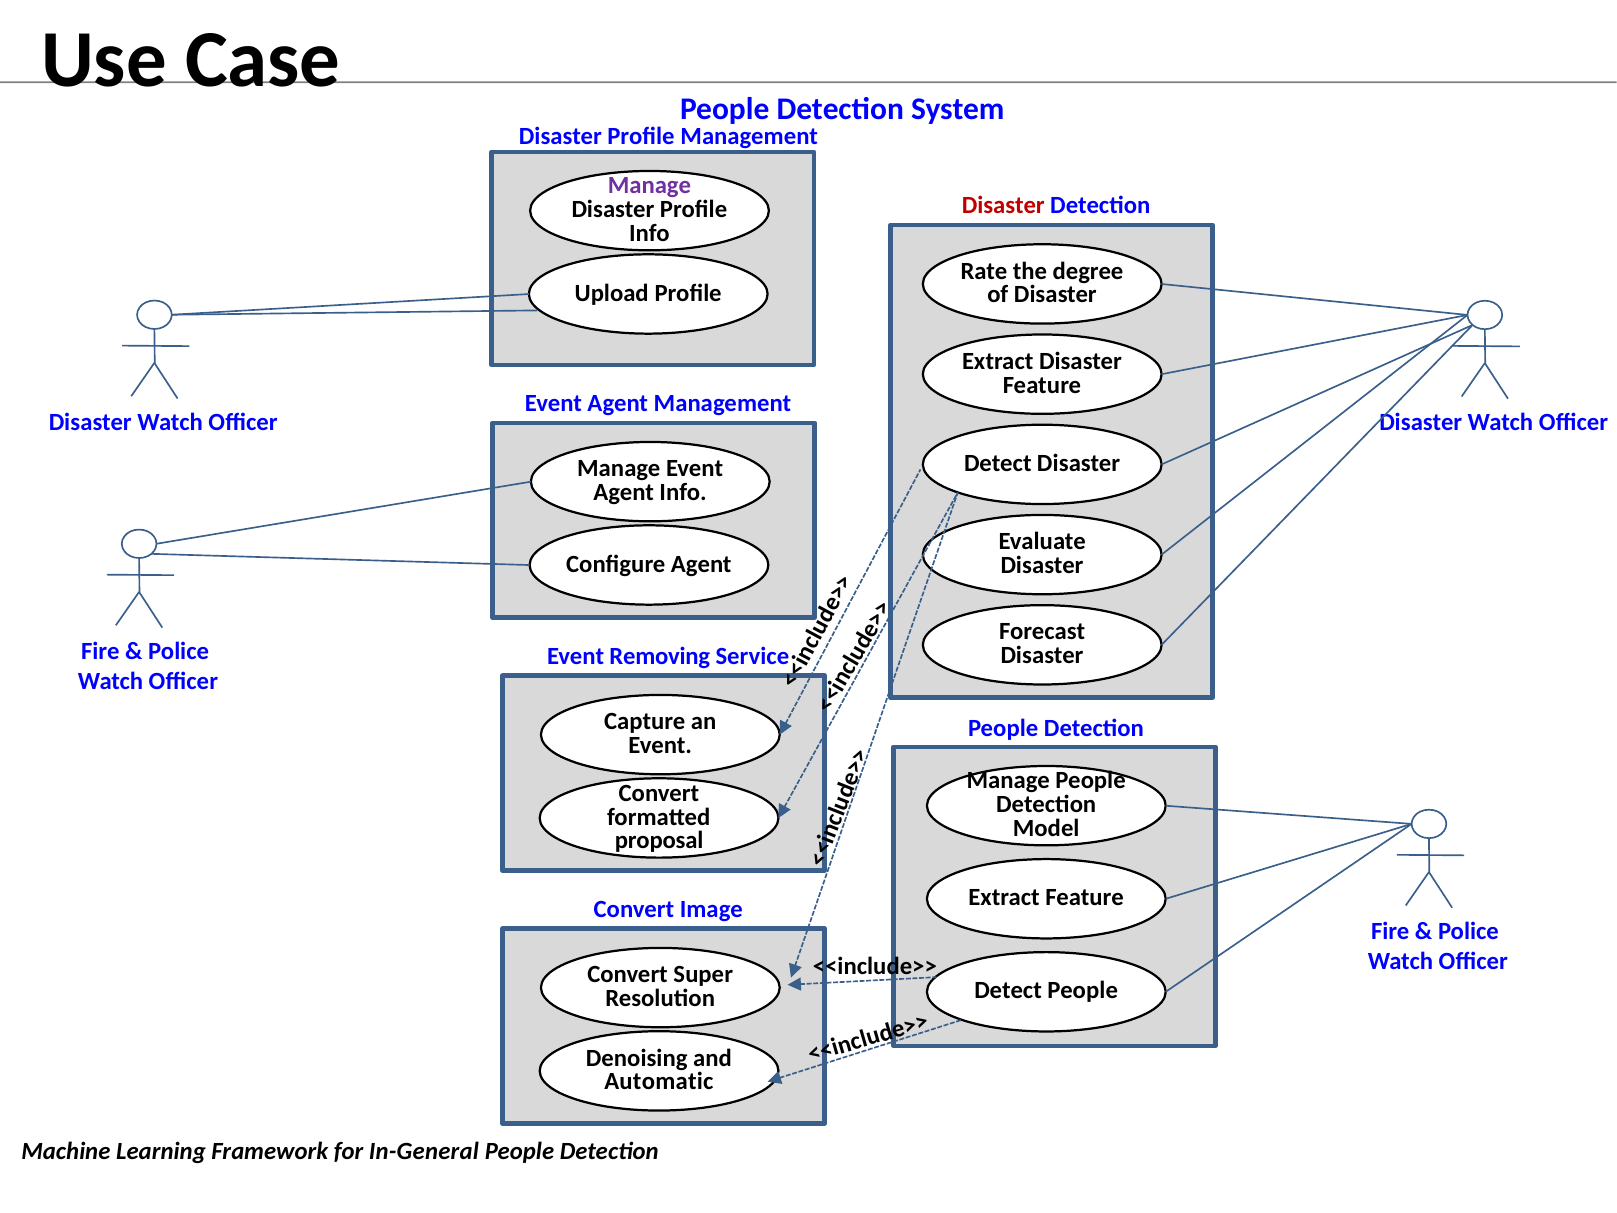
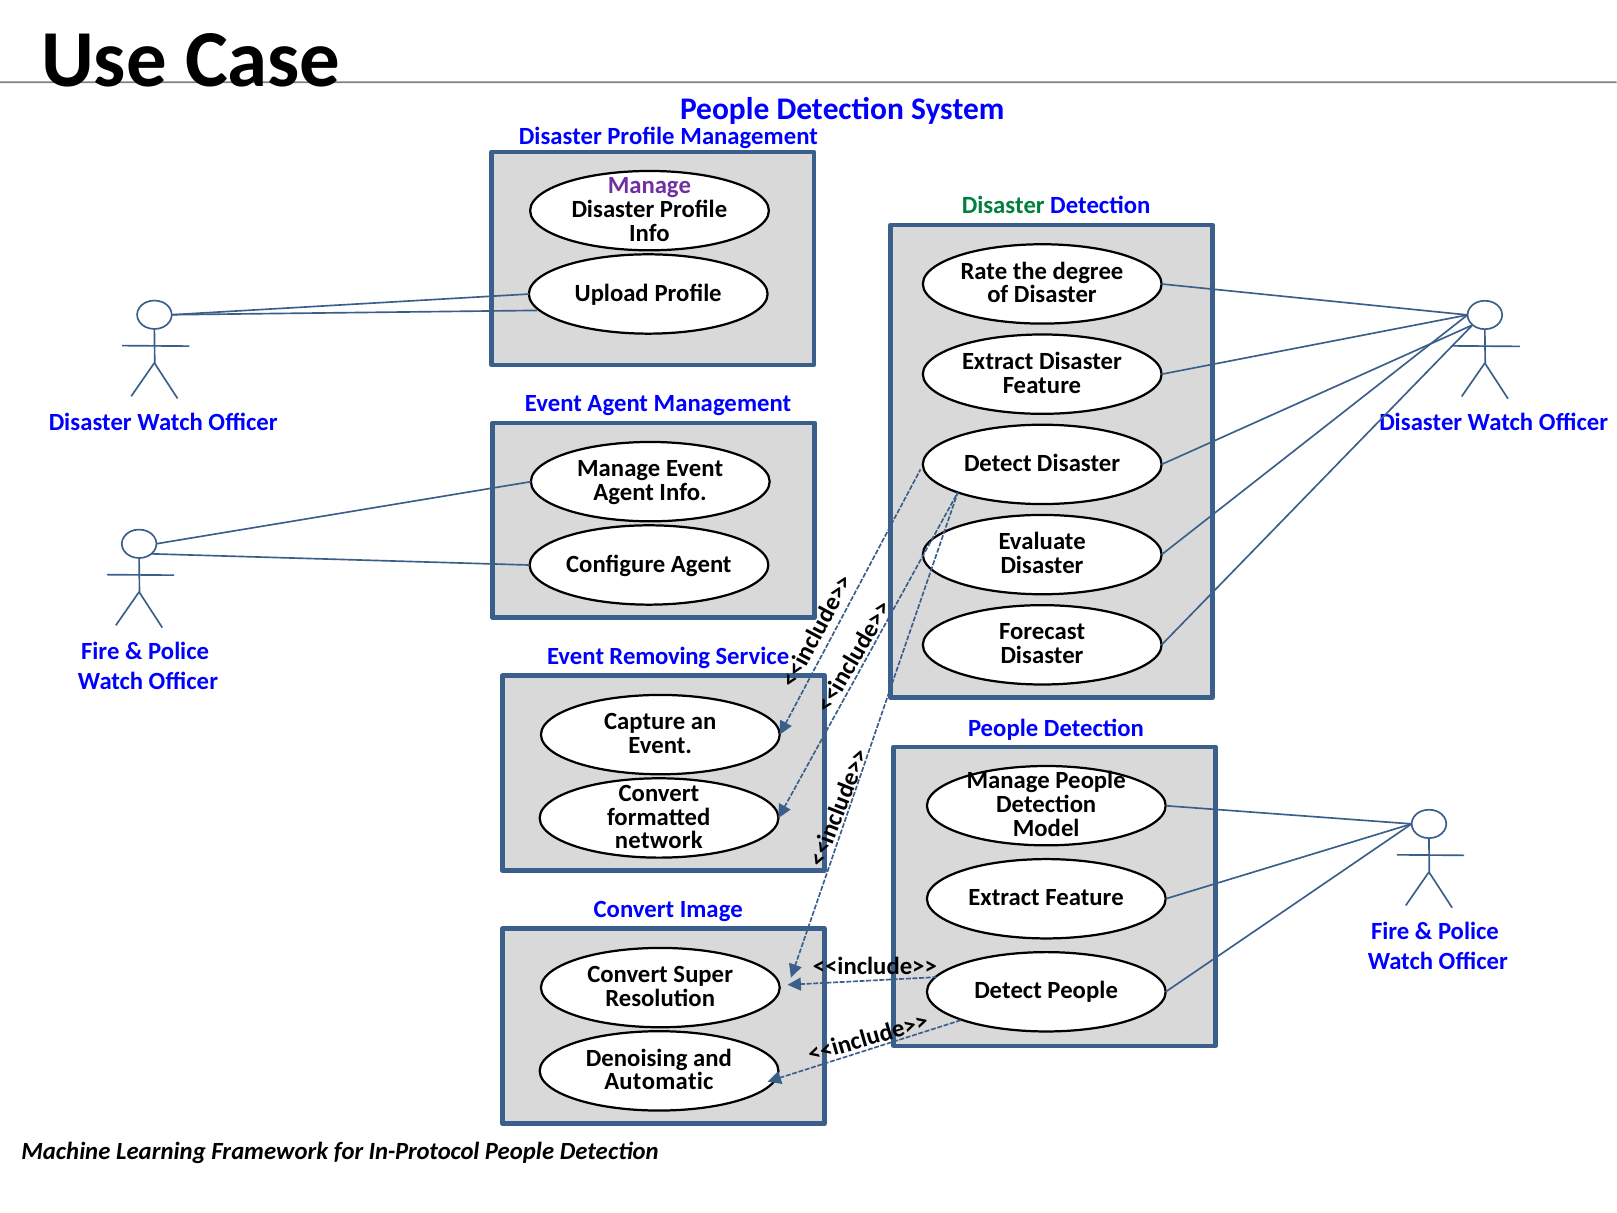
Disaster colour: red -> green (1003, 205)
proposal: proposal -> network (659, 840)
In-General: In-General -> In-Protocol (424, 1151)
